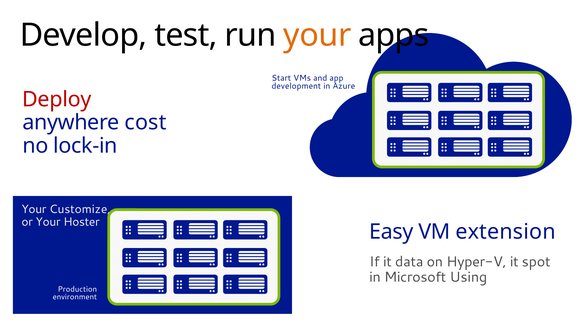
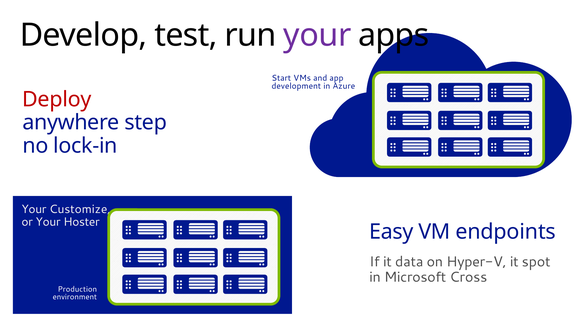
your colour: orange -> purple (317, 35)
cost: cost -> step (146, 123)
extension: extension -> endpoints (506, 232)
Using: Using -> Cross (468, 278)
